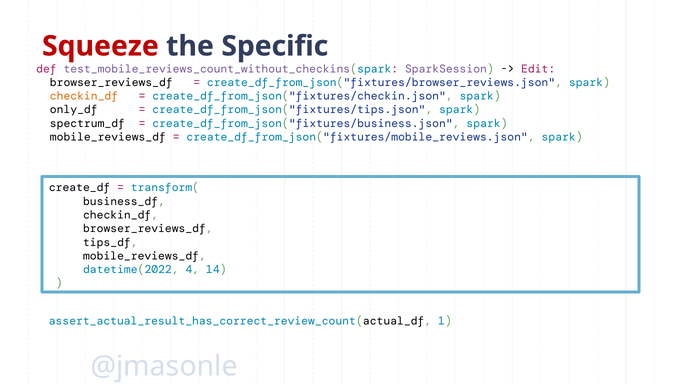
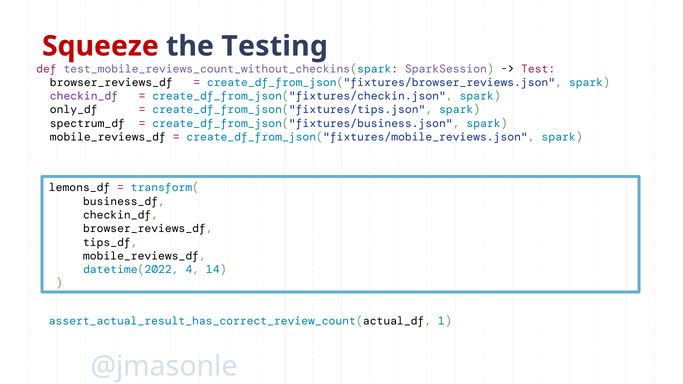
Specific: Specific -> Testing (275, 46)
Edit: Edit -> Test (538, 69)
checkin_df colour: orange -> purple (84, 96)
create_df: create_df -> lemons_df (80, 188)
